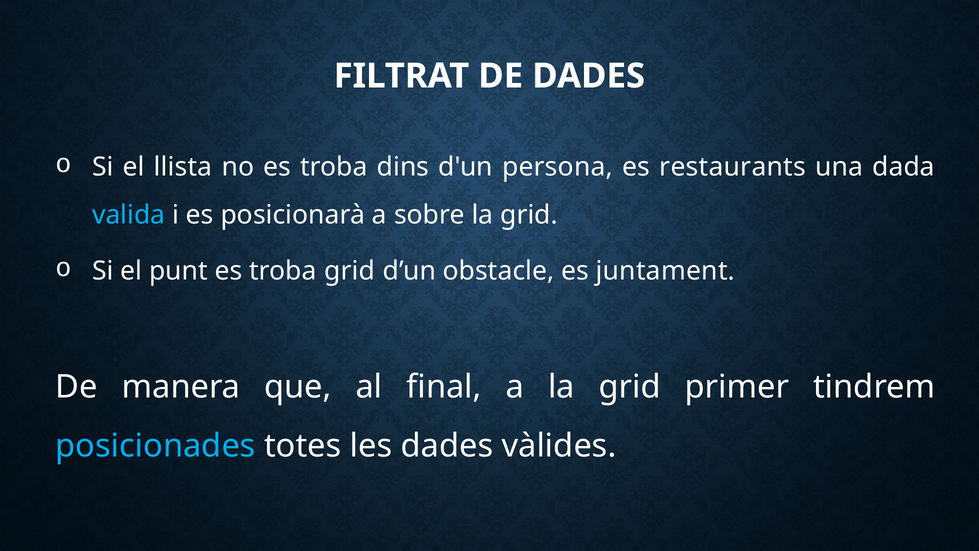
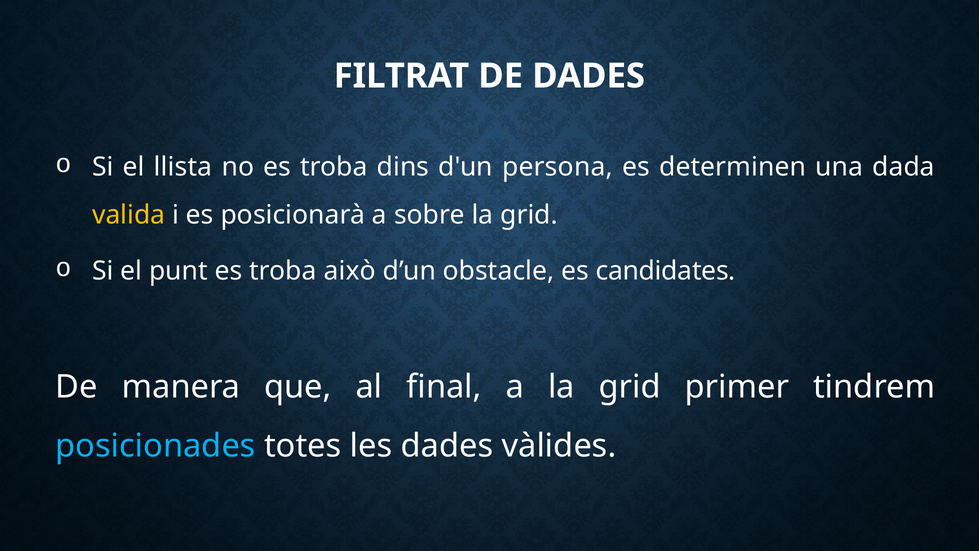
restaurants: restaurants -> determinen (733, 167)
valida colour: light blue -> yellow (129, 215)
troba grid: grid -> això (350, 271)
juntament: juntament -> candidates (666, 271)
